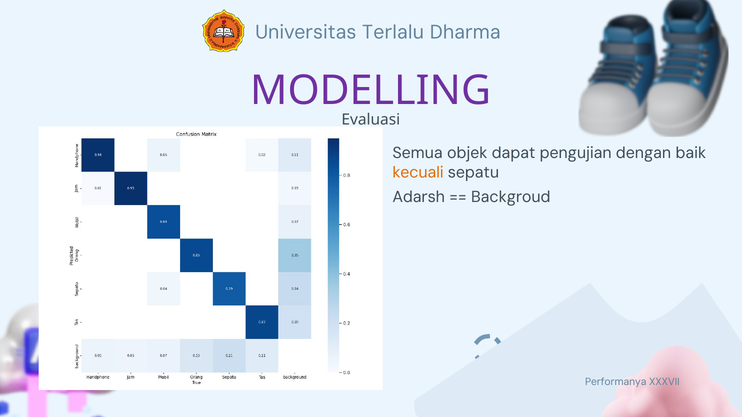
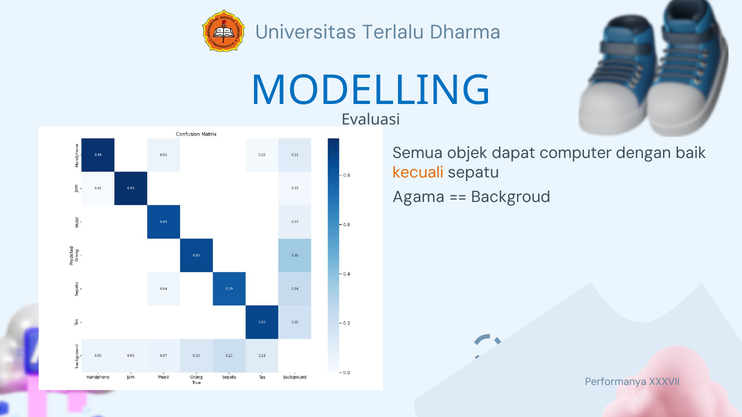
MODELLING colour: purple -> blue (371, 91)
pengujian: pengujian -> computer (576, 153)
Adarsh: Adarsh -> Agama (419, 197)
